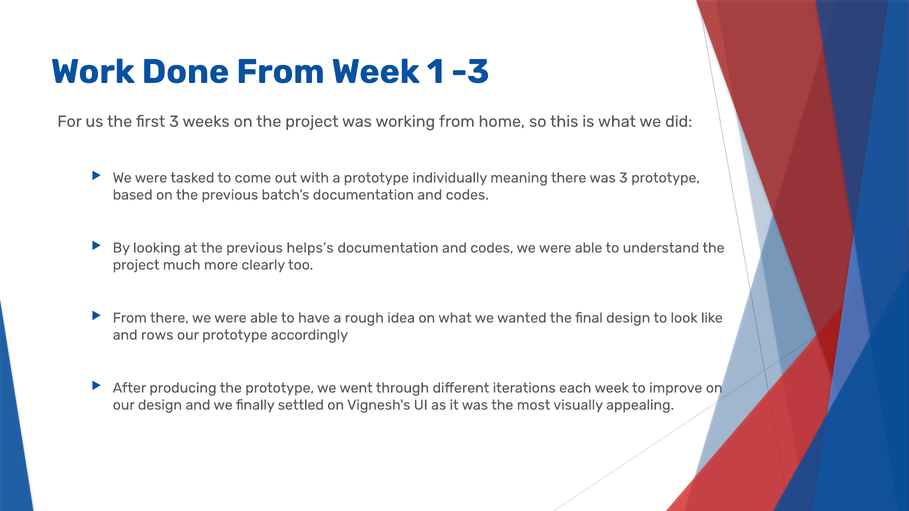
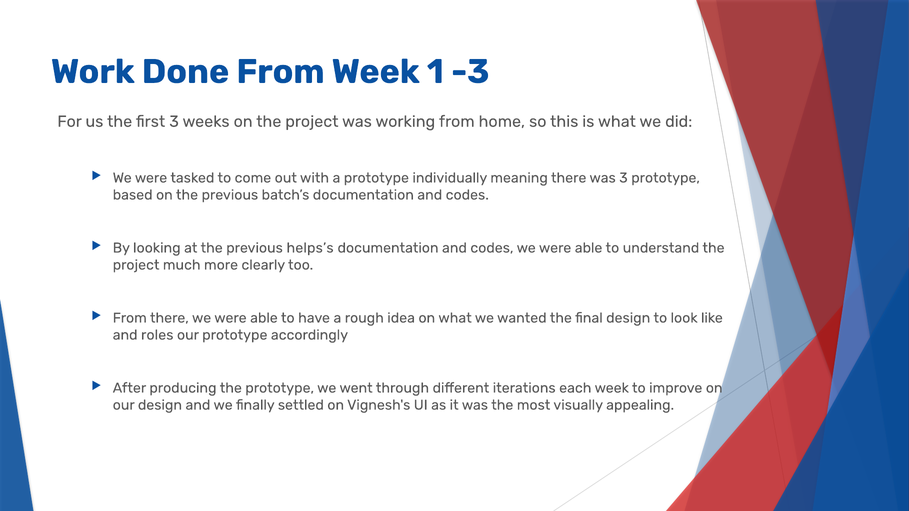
rows: rows -> roles (157, 335)
